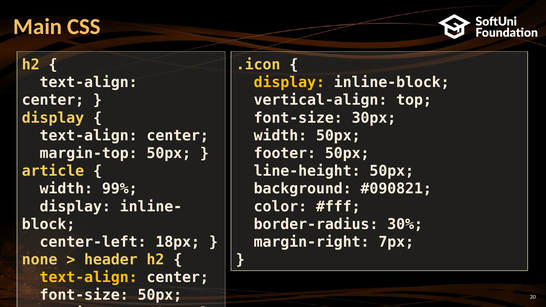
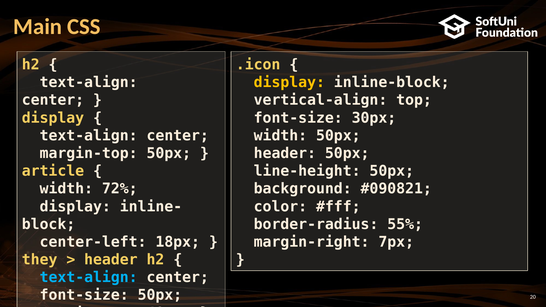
footer: footer -> header (285, 153)
99%: 99% -> 72% (120, 189)
30%: 30% -> 55% (405, 224)
none: none -> they (40, 260)
text-align colour: yellow -> light blue (89, 278)
